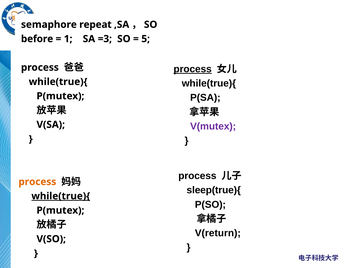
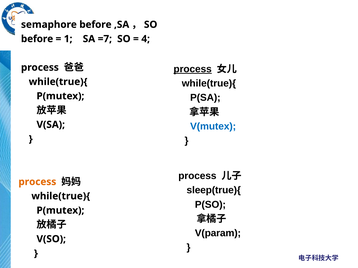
semaphore repeat: repeat -> before (95, 25)
=3: =3 -> =7 (105, 39)
5: 5 -> 4 (146, 39)
V(mutex colour: purple -> blue (213, 127)
while(true){ underline: present -> none (61, 196)
V(return: V(return -> V(param (218, 234)
